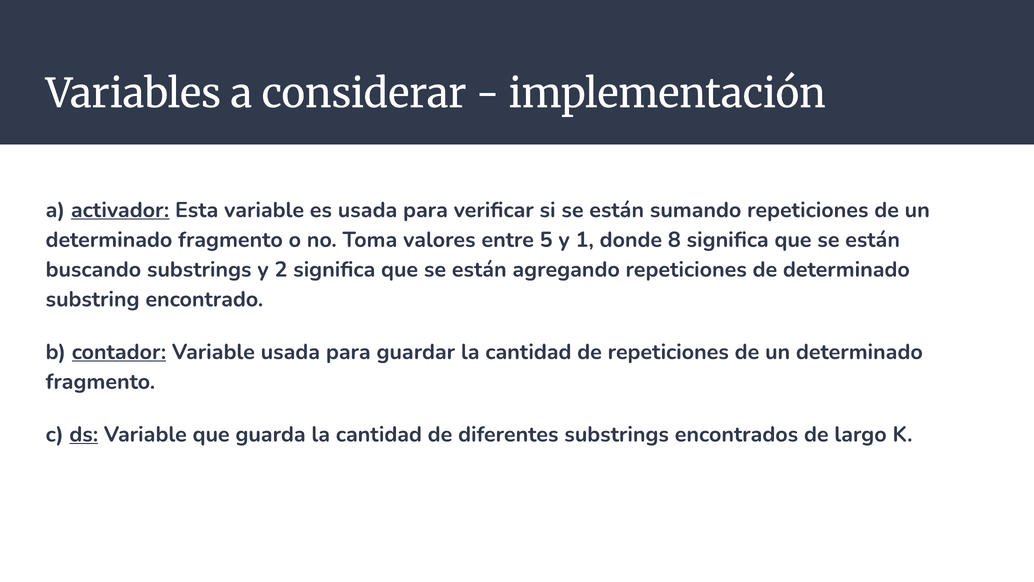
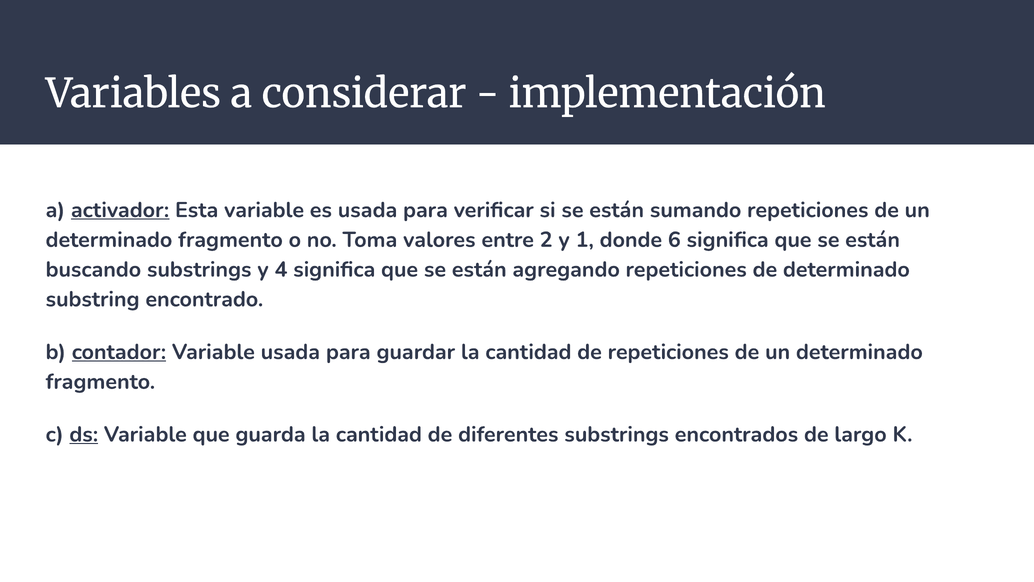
5: 5 -> 2 (546, 240)
8: 8 -> 6 (674, 240)
2: 2 -> 4 (281, 269)
